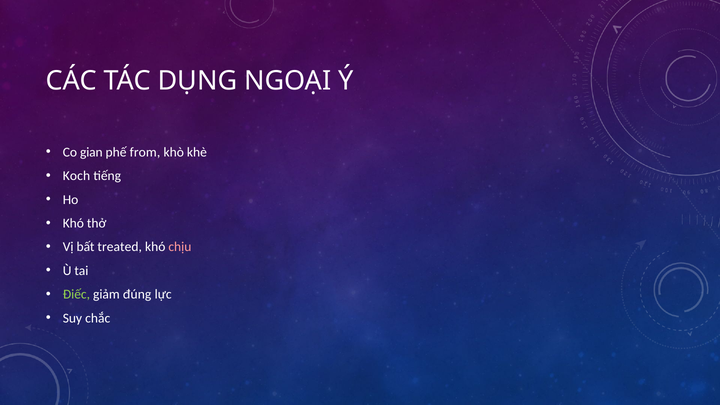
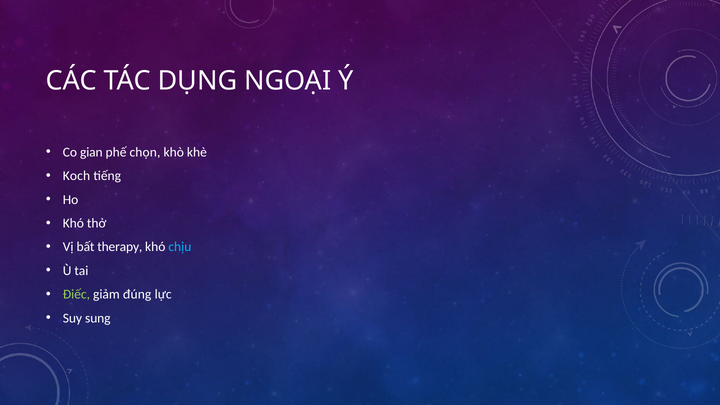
from: from -> chọn (145, 152)
treated: treated -> therapy (120, 247)
chịu colour: pink -> light blue (180, 247)
chắc: chắc -> sung (98, 318)
